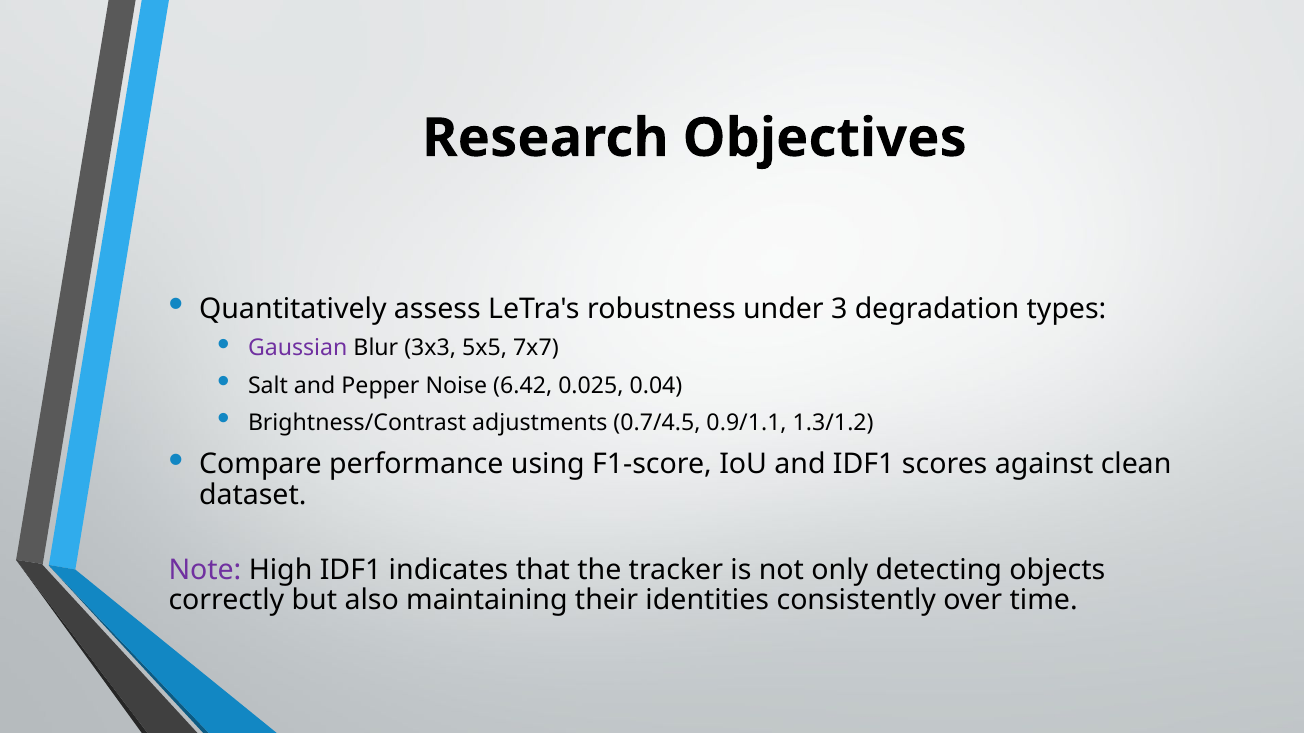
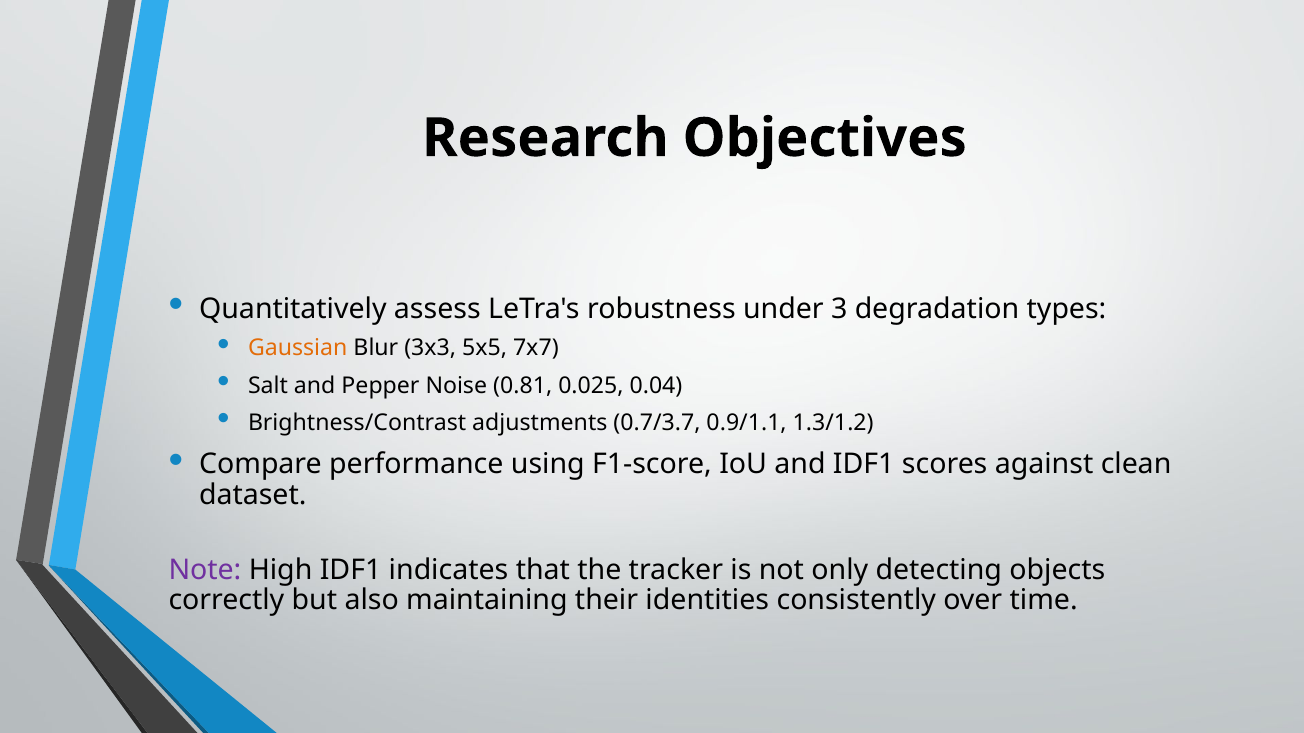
Gaussian colour: purple -> orange (298, 349)
6.42: 6.42 -> 0.81 (523, 386)
0.7/4.5: 0.7/4.5 -> 0.7/3.7 (657, 423)
